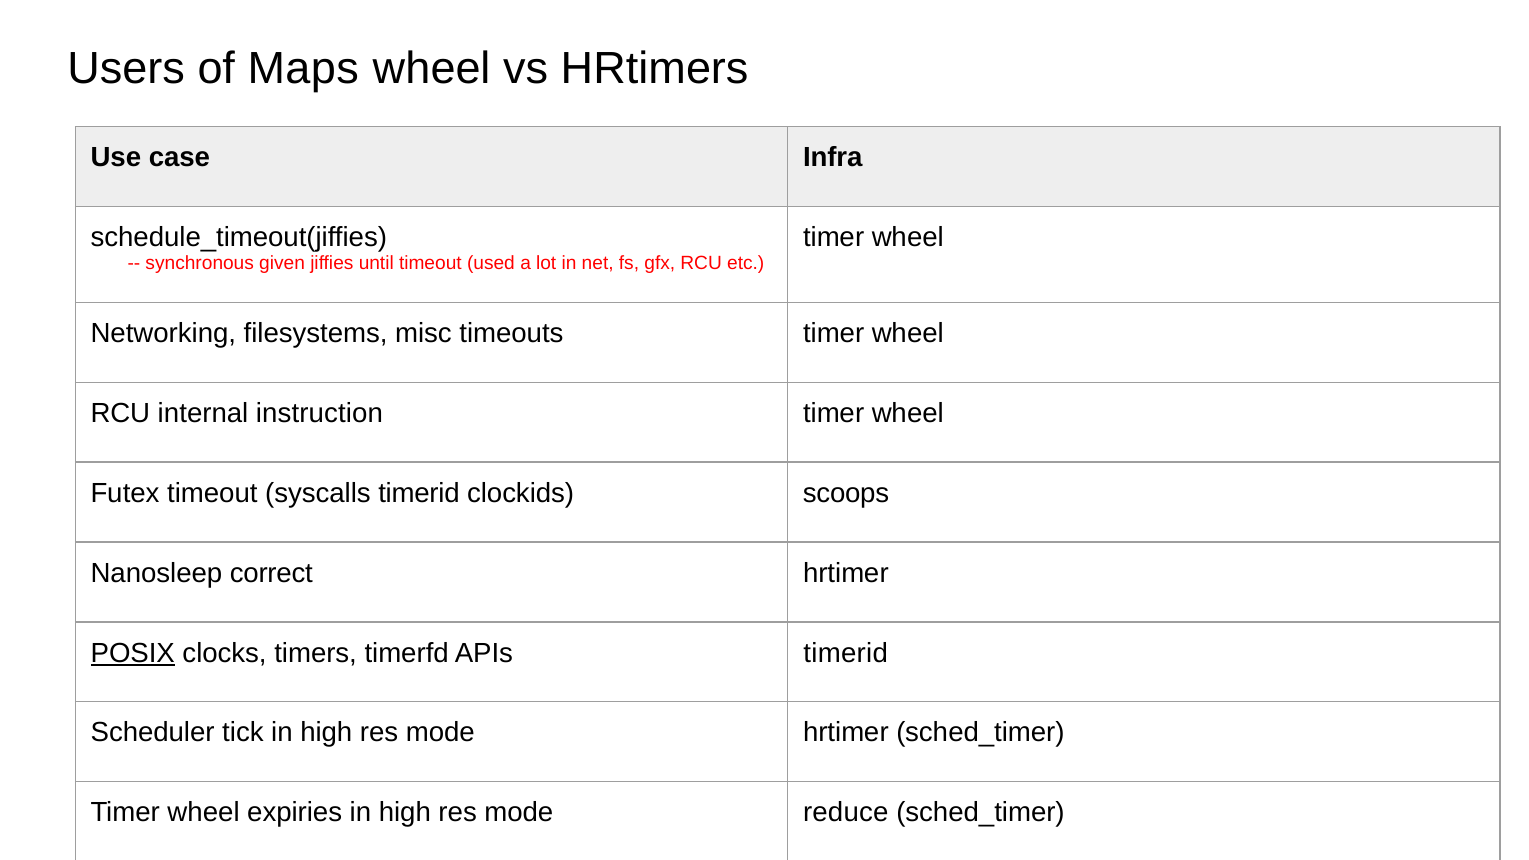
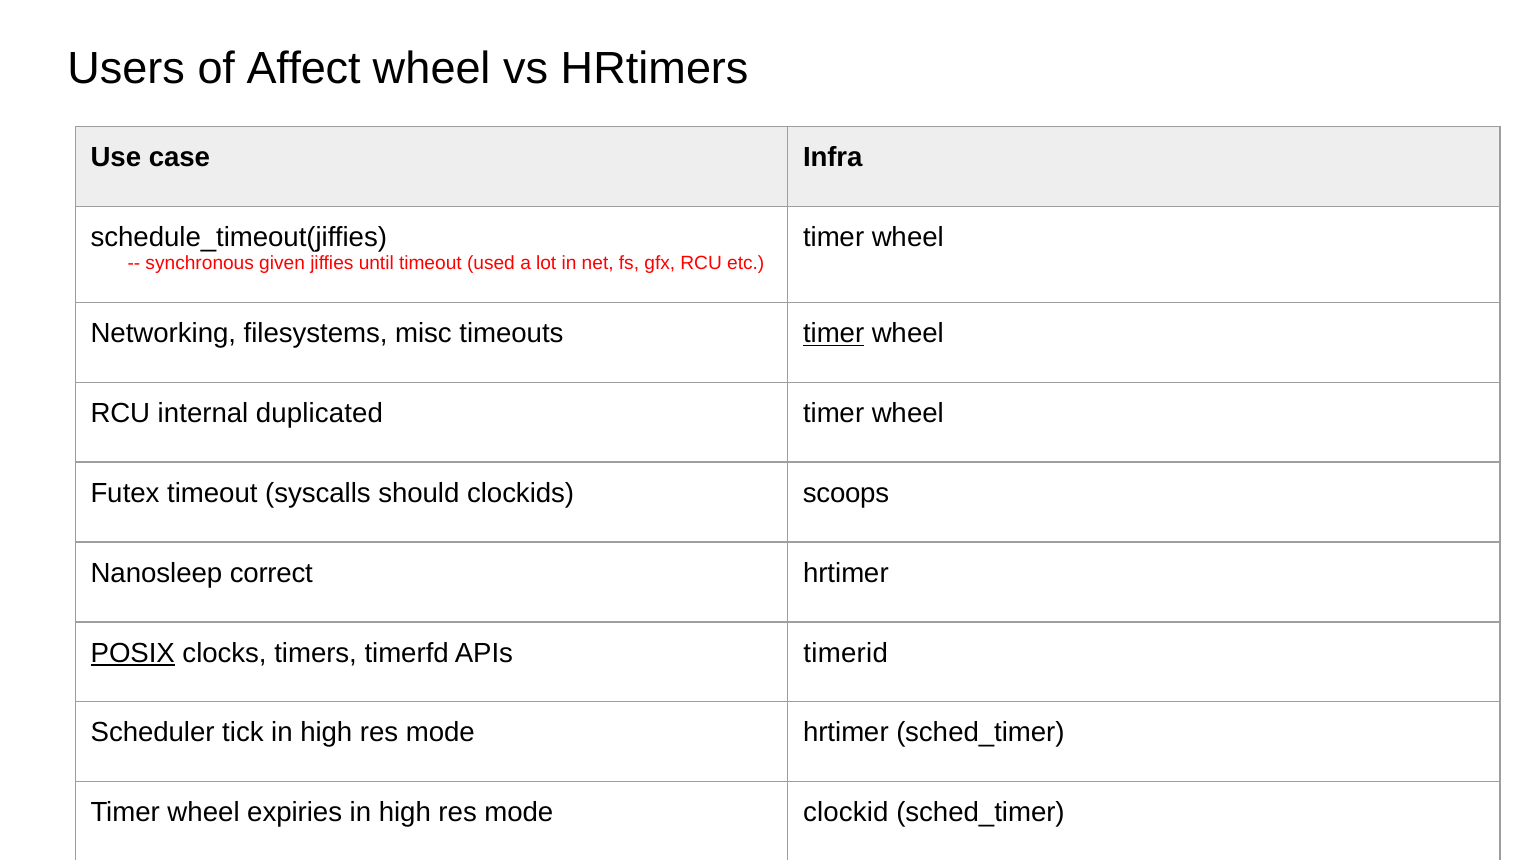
Maps: Maps -> Affect (304, 69)
timer underline: none -> present (834, 334)
instruction: instruction -> duplicated (319, 413)
syscalls timerid: timerid -> should (419, 493)
reduce: reduce -> clockid (846, 813)
